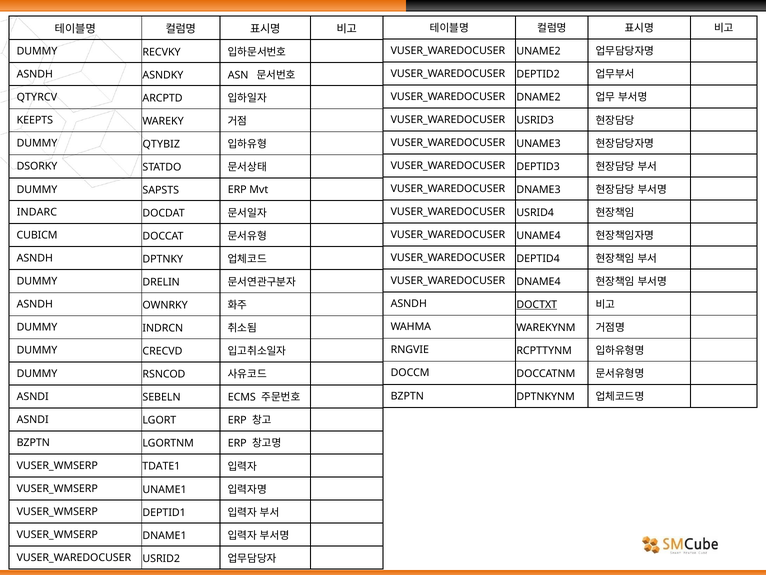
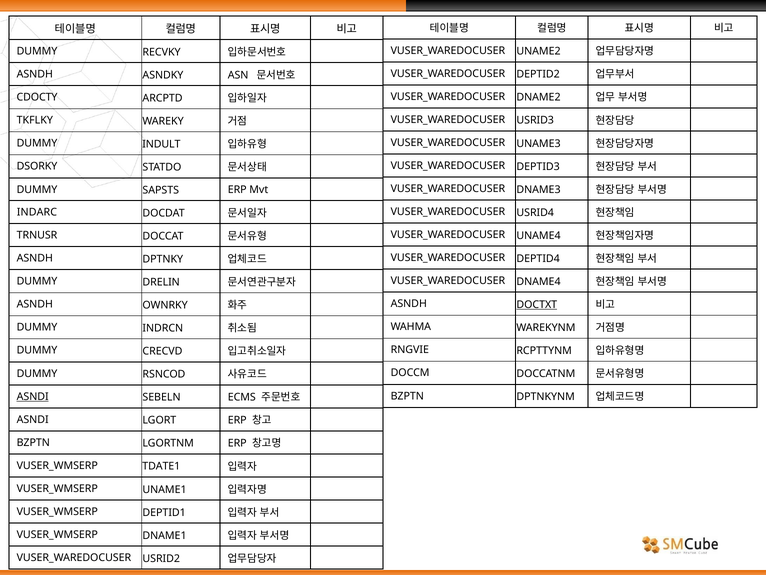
QTYRCV: QTYRCV -> CDOCTY (37, 97)
KEEPTS: KEEPTS -> TKFLKY (35, 120)
QTYBIZ: QTYBIZ -> INDULT (161, 144)
CUBICM: CUBICM -> TRNUSR (37, 235)
ASNDI underline: none -> present (33, 396)
